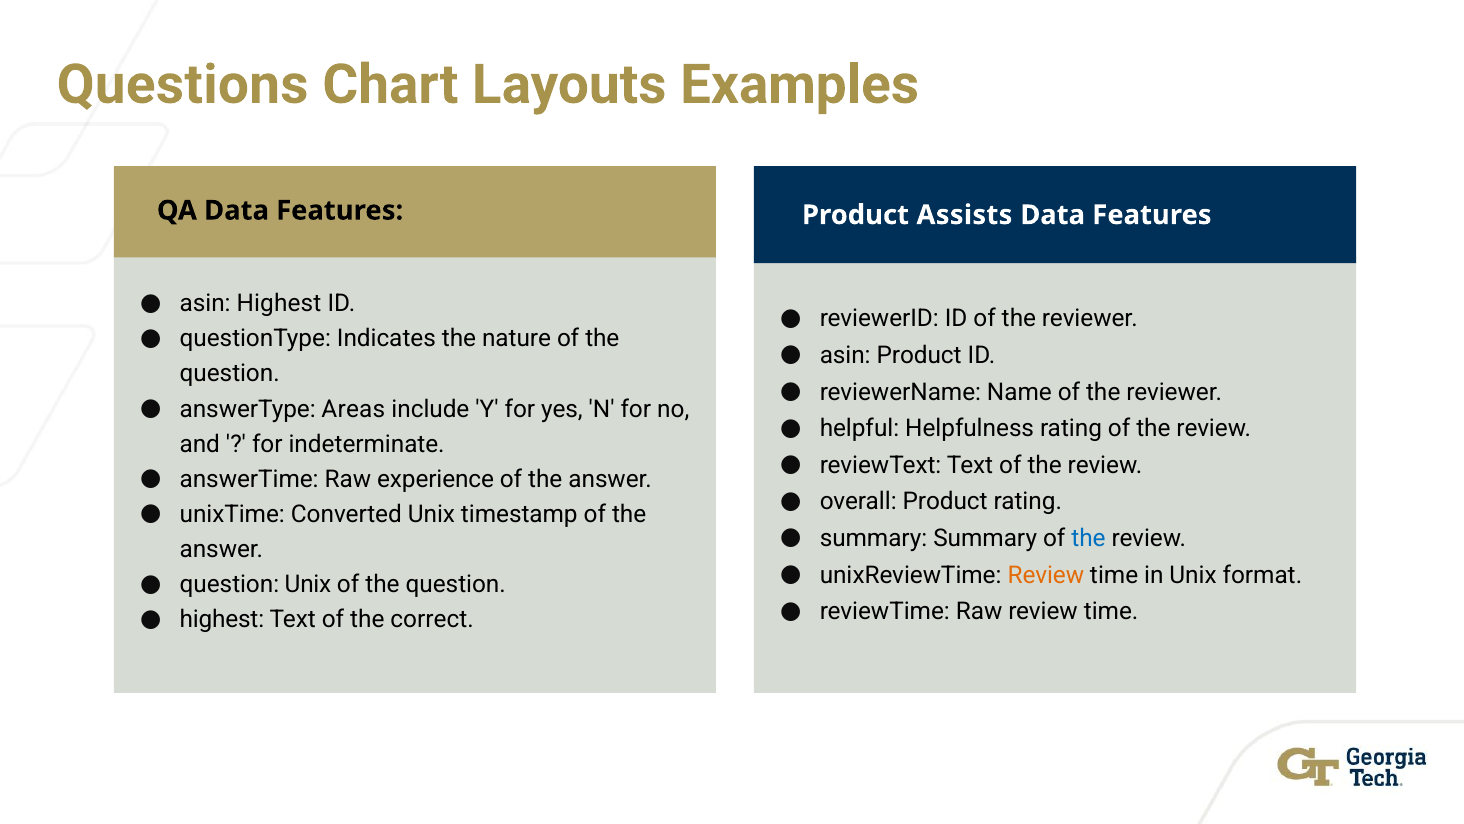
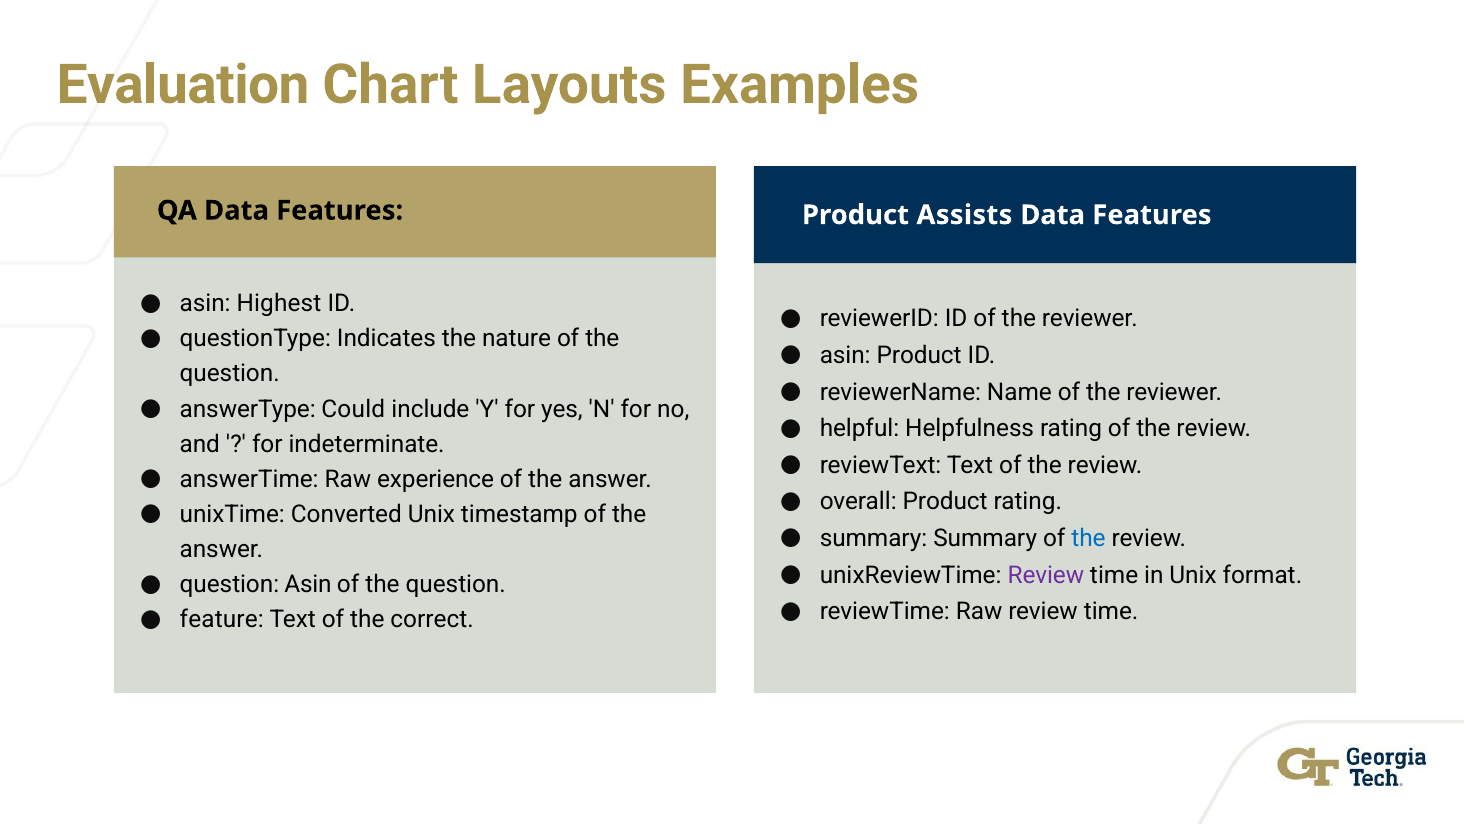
Questions: Questions -> Evaluation (183, 85)
Areas: Areas -> Could (353, 409)
Review colour: orange -> purple (1046, 575)
question Unix: Unix -> Asin (308, 584)
highest: highest -> feature (222, 619)
